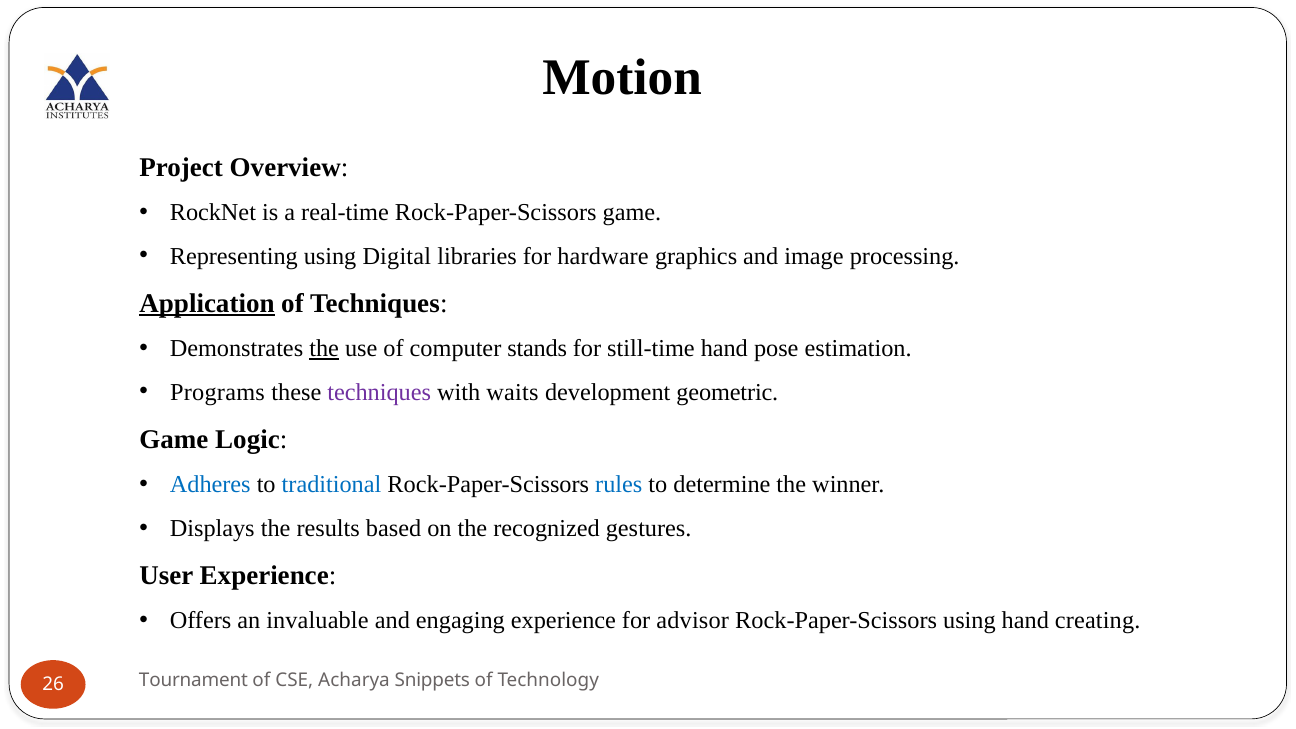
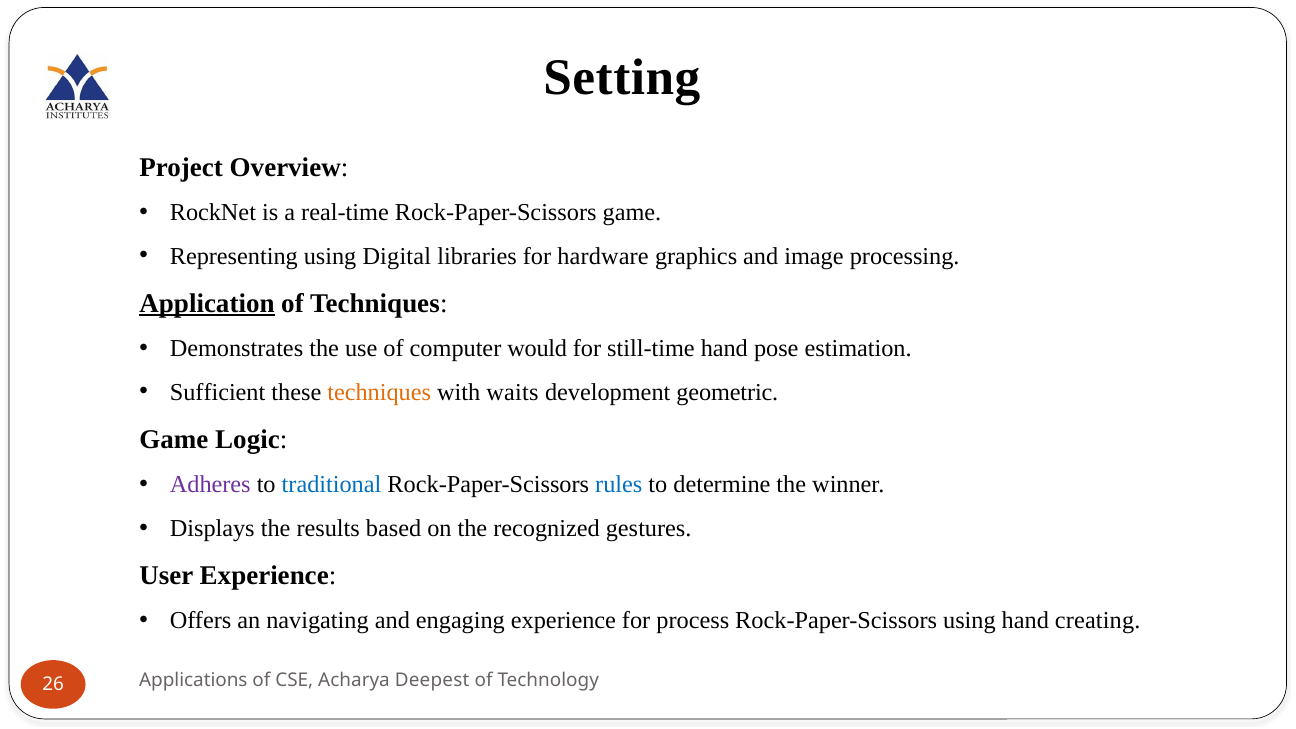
Motion: Motion -> Setting (622, 77)
the underline: present -> none (324, 349)
stands: stands -> would (537, 349)
Programs: Programs -> Sufficient (218, 392)
techniques colour: purple -> orange (379, 392)
Adheres colour: blue -> purple (210, 485)
invaluable: invaluable -> navigating (317, 621)
advisor: advisor -> process (693, 621)
Tournament: Tournament -> Applications (193, 680)
Snippets: Snippets -> Deepest (432, 680)
